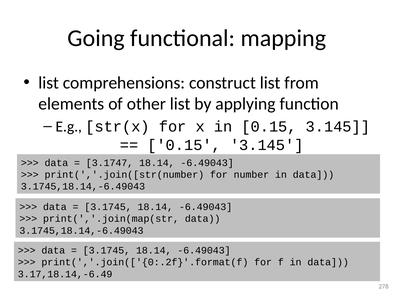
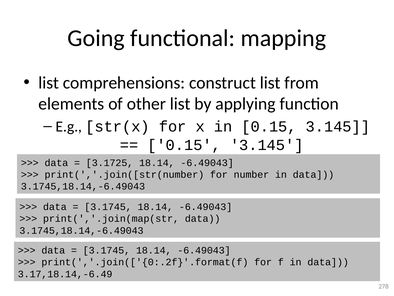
3.1747: 3.1747 -> 3.1725 (110, 162)
